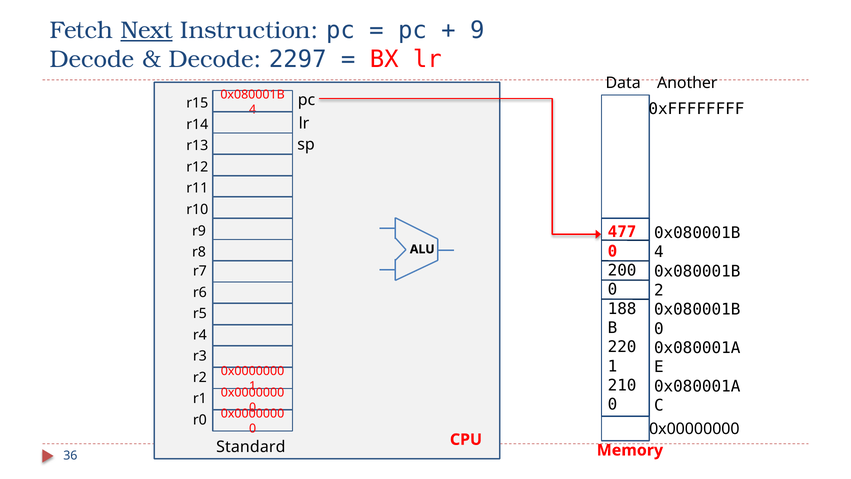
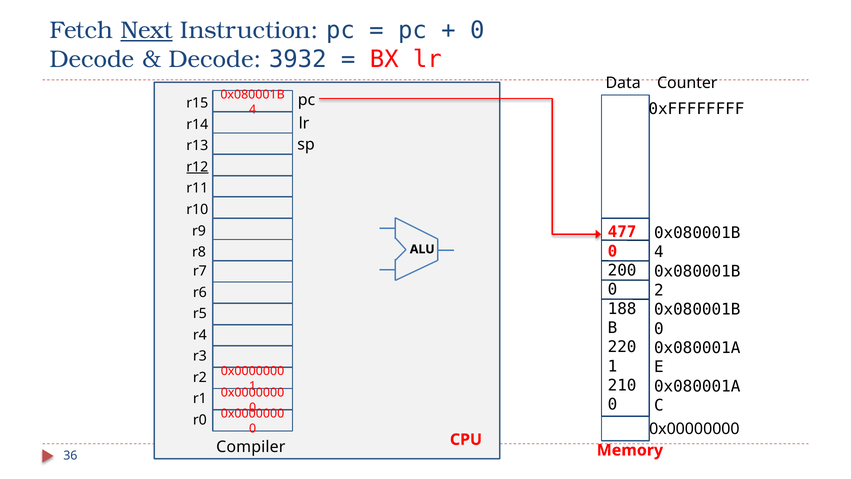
9: 9 -> 0 (477, 30)
2297: 2297 -> 3932 (298, 59)
Another: Another -> Counter (687, 83)
r12 underline: none -> present (197, 167)
Standard: Standard -> Compiler (251, 446)
